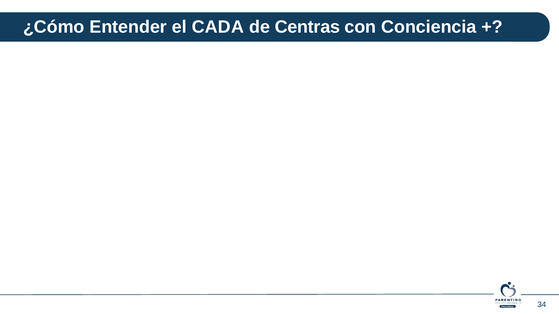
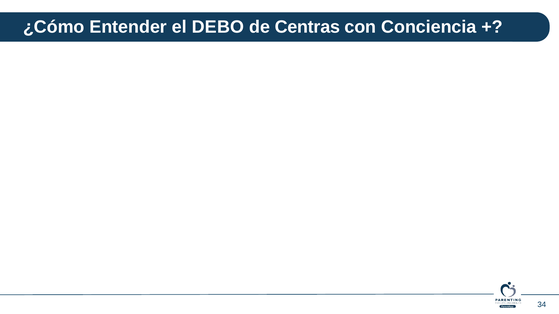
CADA: CADA -> DEBO (218, 27)
